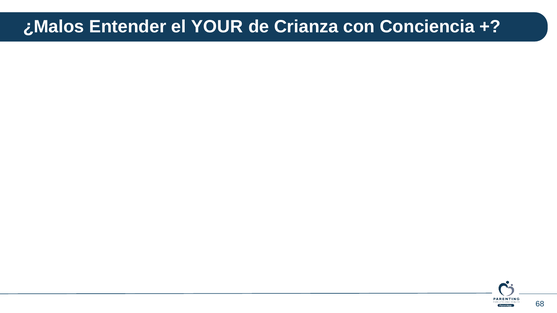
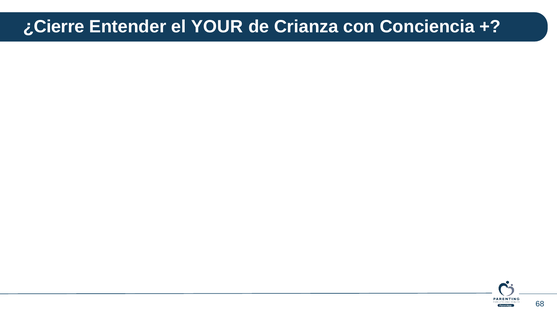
¿Malos: ¿Malos -> ¿Cierre (54, 27)
